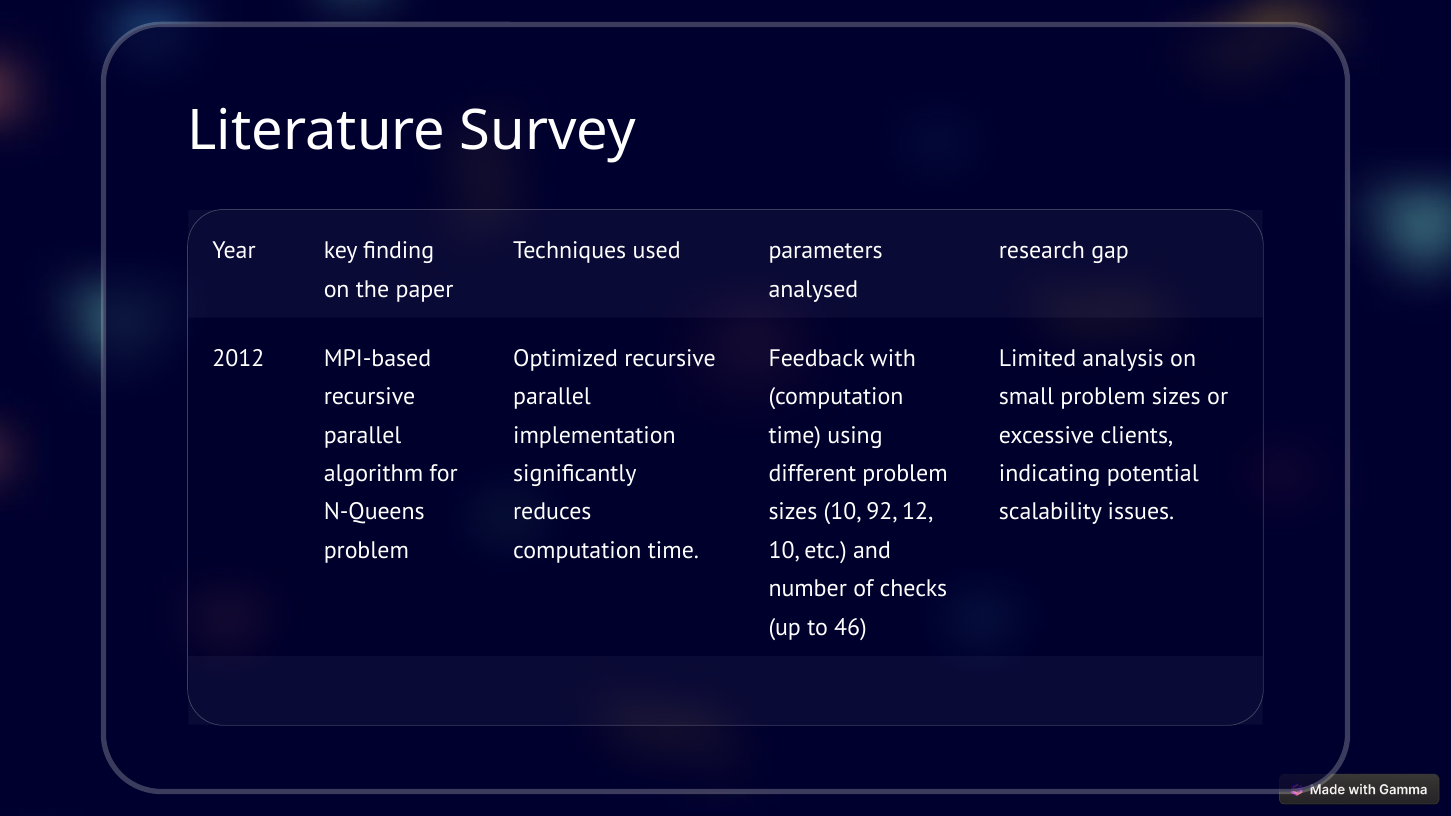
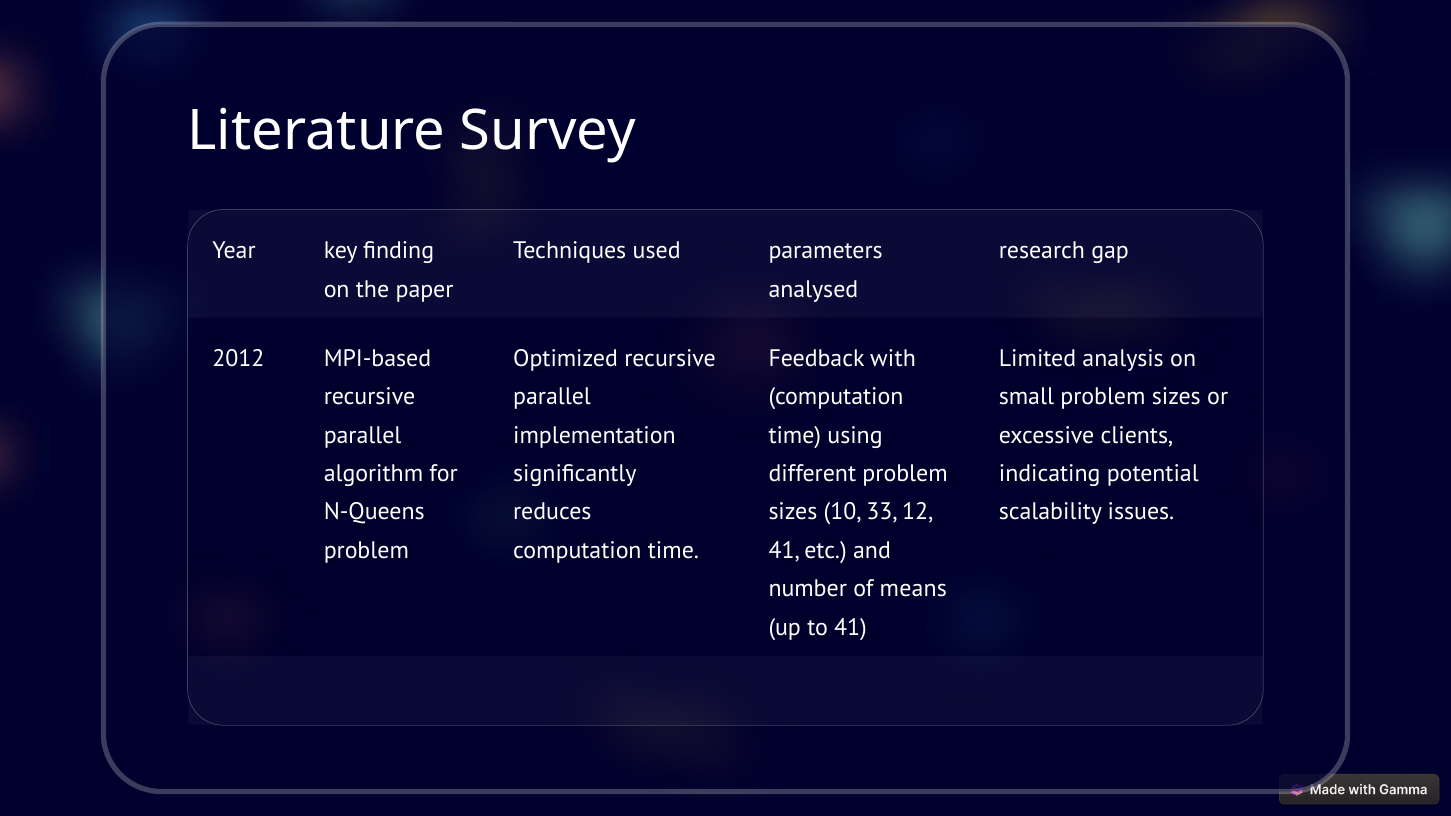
92: 92 -> 33 (882, 512)
10: 10 -> 41 (784, 551)
checks: checks -> means (913, 589)
to 46: 46 -> 41 (851, 627)
